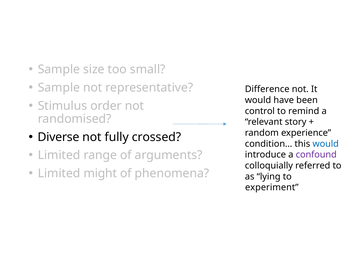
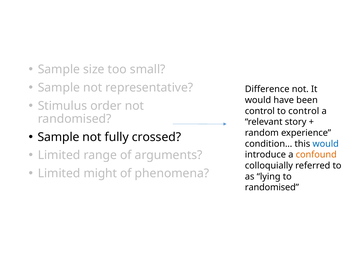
to remind: remind -> control (304, 111)
Diverse: Diverse -> Sample (59, 137)
confound colour: purple -> orange (316, 155)
experiment: experiment -> randomised (272, 187)
